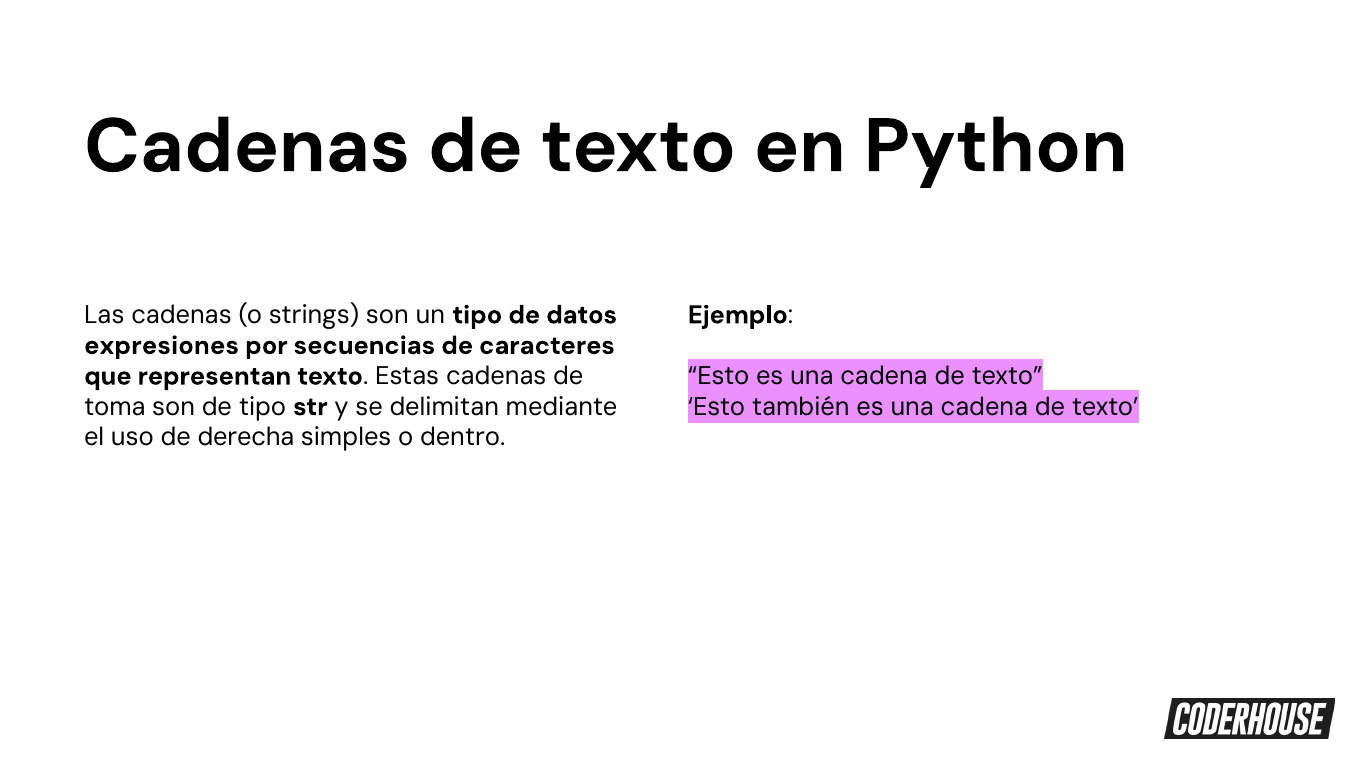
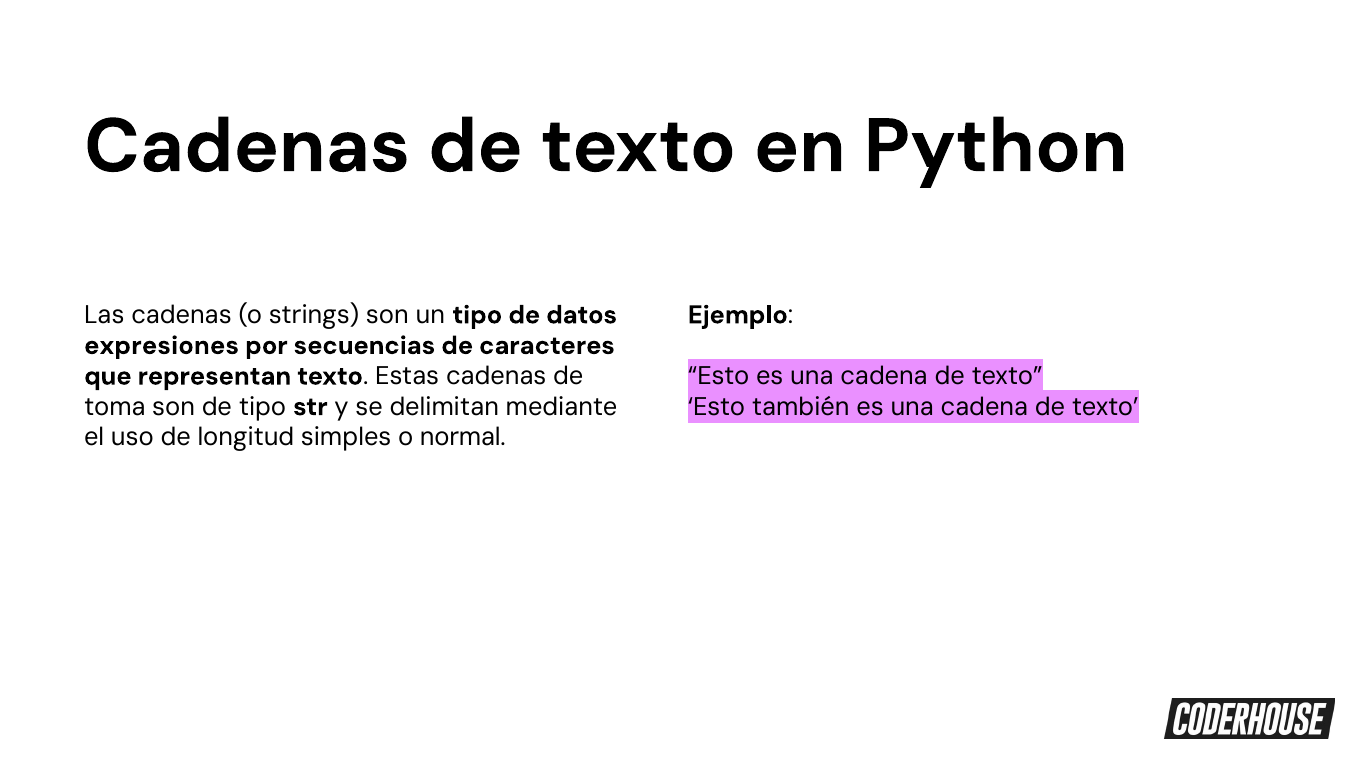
derecha: derecha -> longitud (246, 437)
dentro: dentro -> normal (463, 437)
